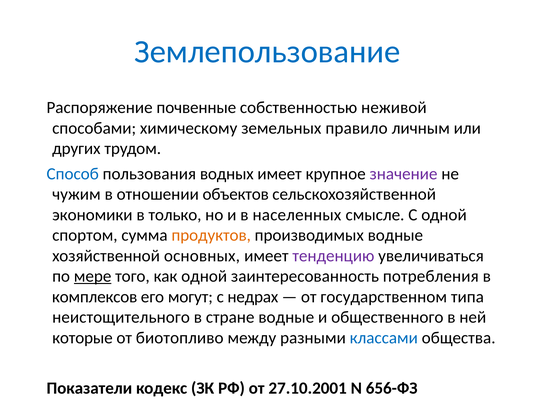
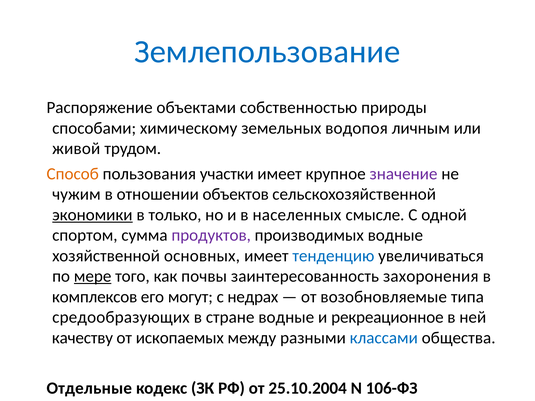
почвенные: почвенные -> объектами (196, 108)
неживой: неживой -> природы (394, 108)
правило: правило -> водопоя (357, 128)
других: других -> живой (76, 149)
Способ colour: blue -> orange (73, 174)
водных: водных -> участки (227, 174)
экономики underline: none -> present (92, 215)
продуктов colour: orange -> purple (211, 235)
тенденцию colour: purple -> blue (333, 256)
как одной: одной -> почвы (204, 276)
потребления: потребления -> захоронения (431, 276)
государственном: государственном -> возобновляемые (384, 297)
неистощительного: неистощительного -> средообразующих (121, 317)
общественного: общественного -> рекреационное (387, 317)
которые: которые -> качеству (82, 338)
биотопливо: биотопливо -> ископаемых (180, 338)
Показатели: Показатели -> Отдельные (89, 388)
27.10.2001: 27.10.2001 -> 25.10.2004 (308, 388)
656-ФЗ: 656-ФЗ -> 106-ФЗ (392, 388)
